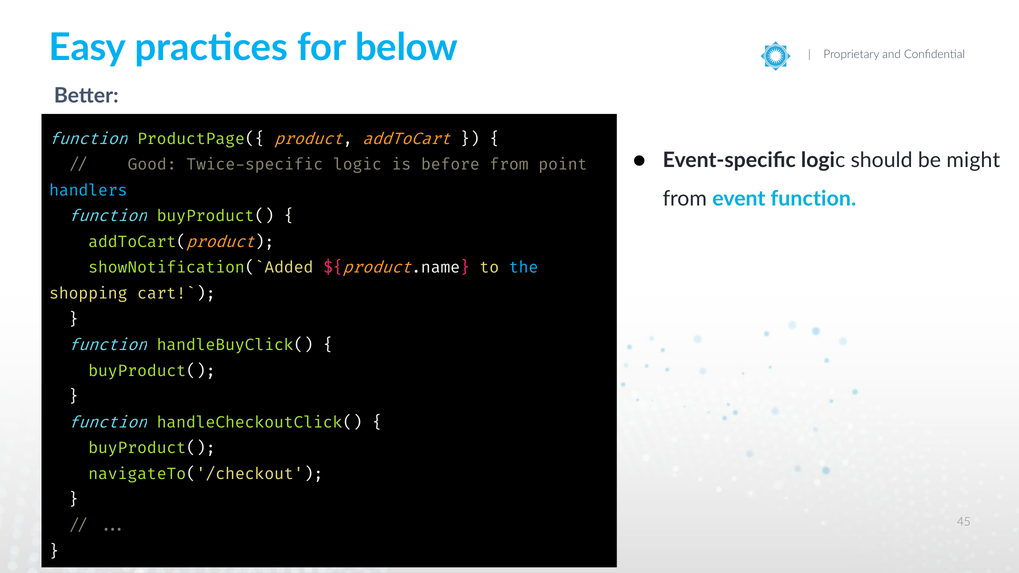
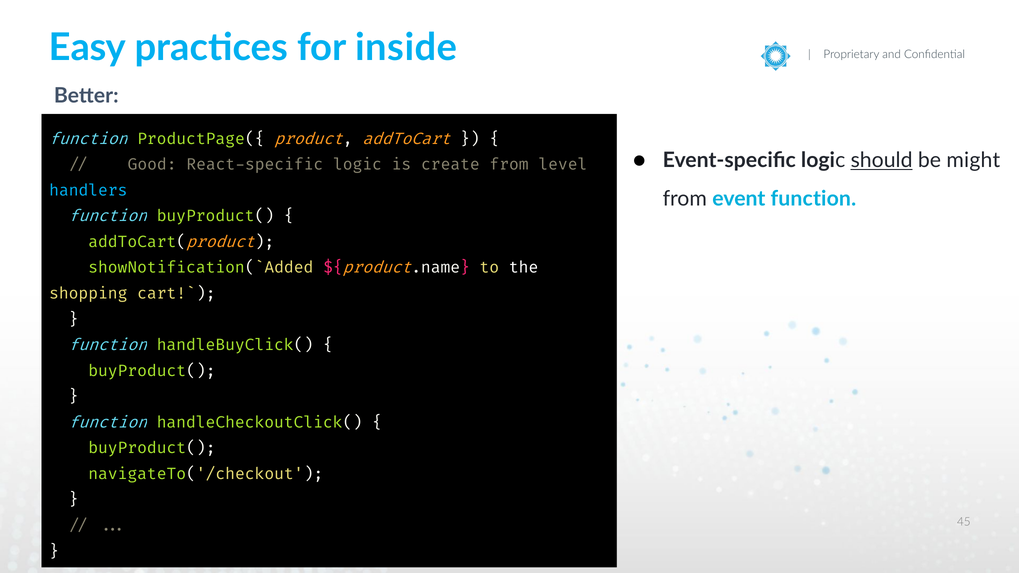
below: below -> inside (406, 48)
should underline: none -> present (882, 160)
Twice-specific: Twice-specific -> React-specific (255, 165)
before: before -> create (450, 165)
point: point -> level (563, 165)
the colour: light blue -> white (524, 268)
